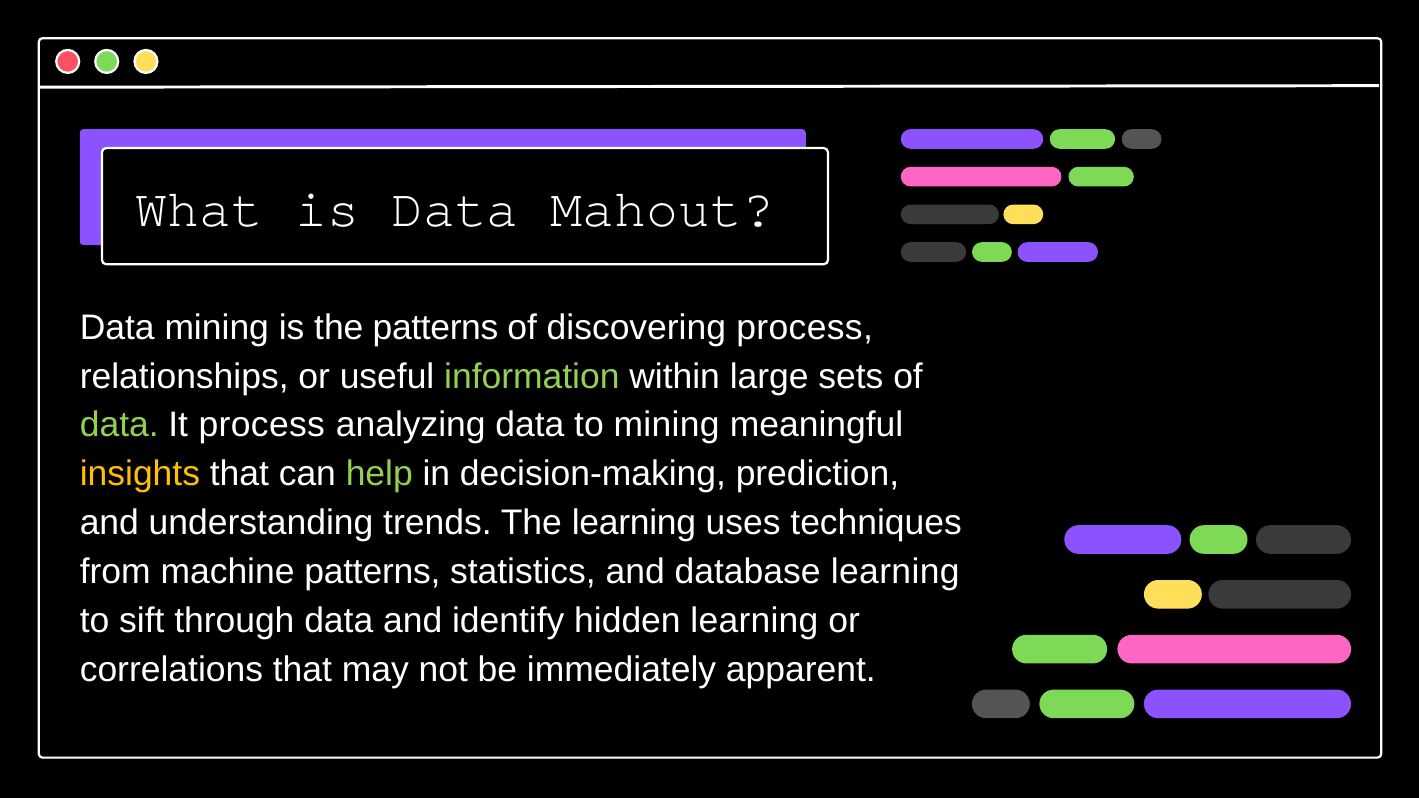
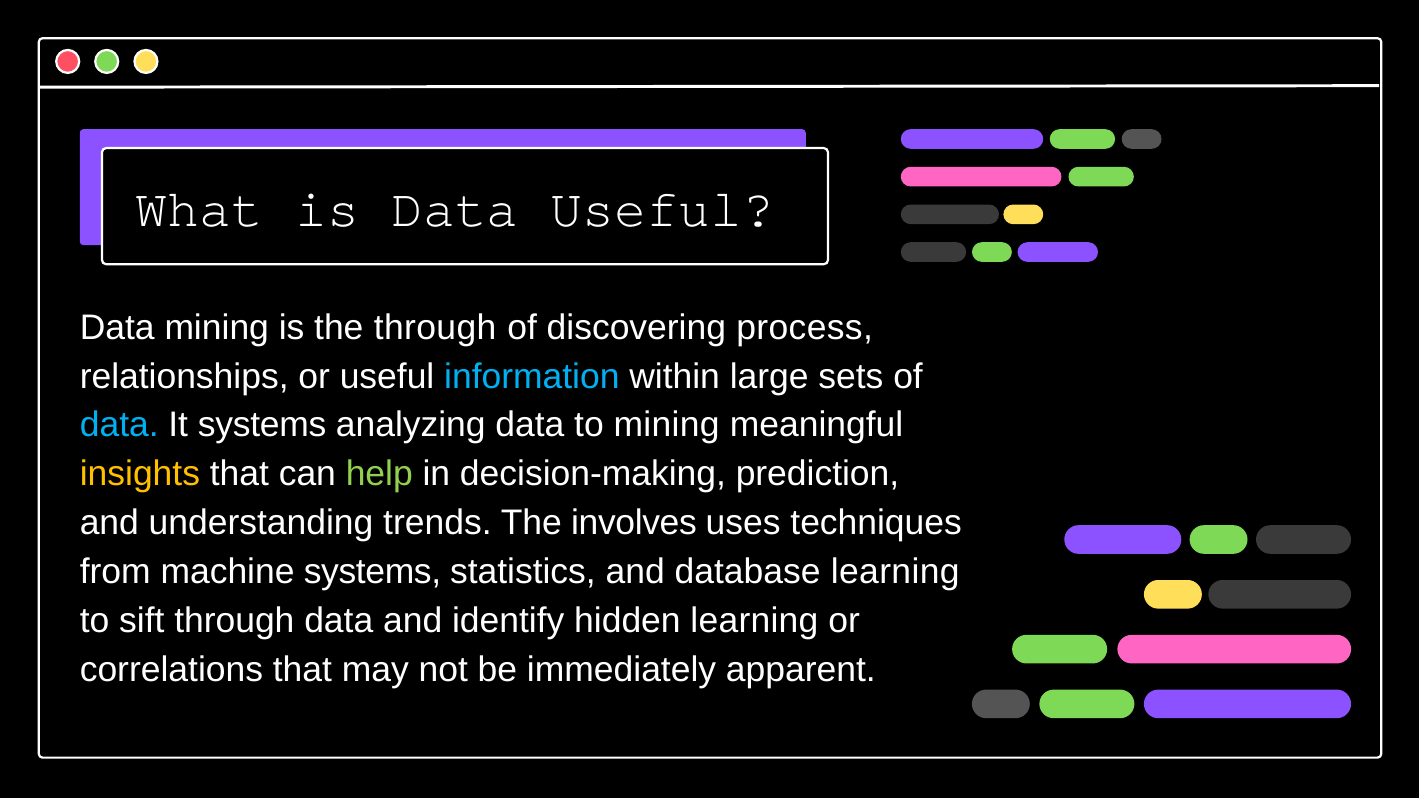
Data Mahout: Mahout -> Useful (663, 209)
the patterns: patterns -> through (435, 328)
information colour: light green -> light blue (532, 376)
data colour: light green -> light blue (119, 425)
It process: process -> systems (262, 425)
The learning: learning -> involves (634, 523)
machine patterns: patterns -> systems (372, 572)
